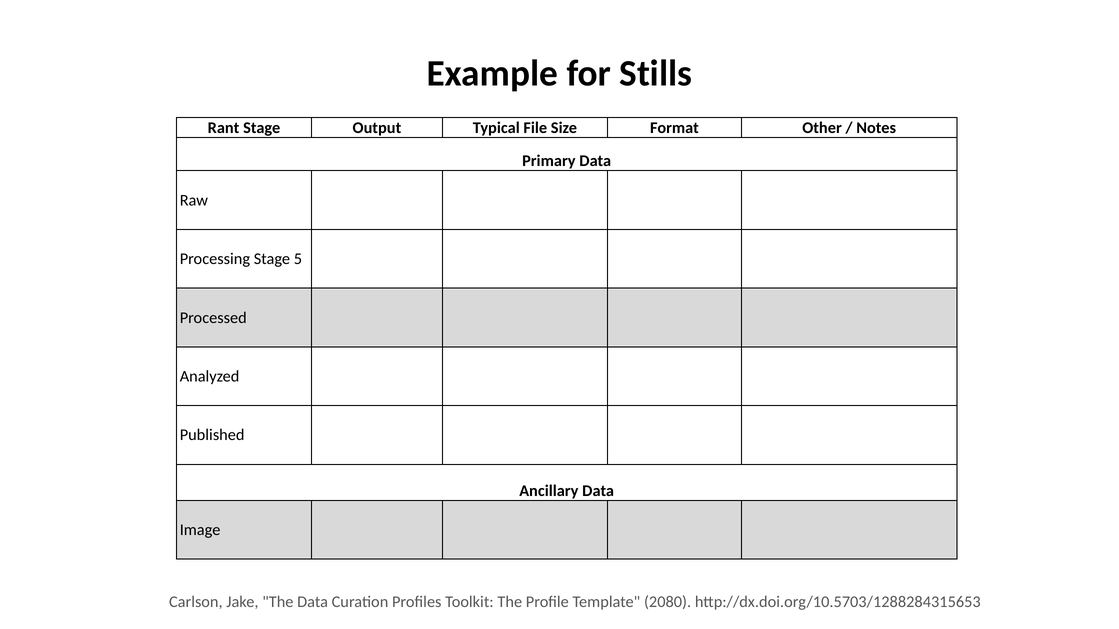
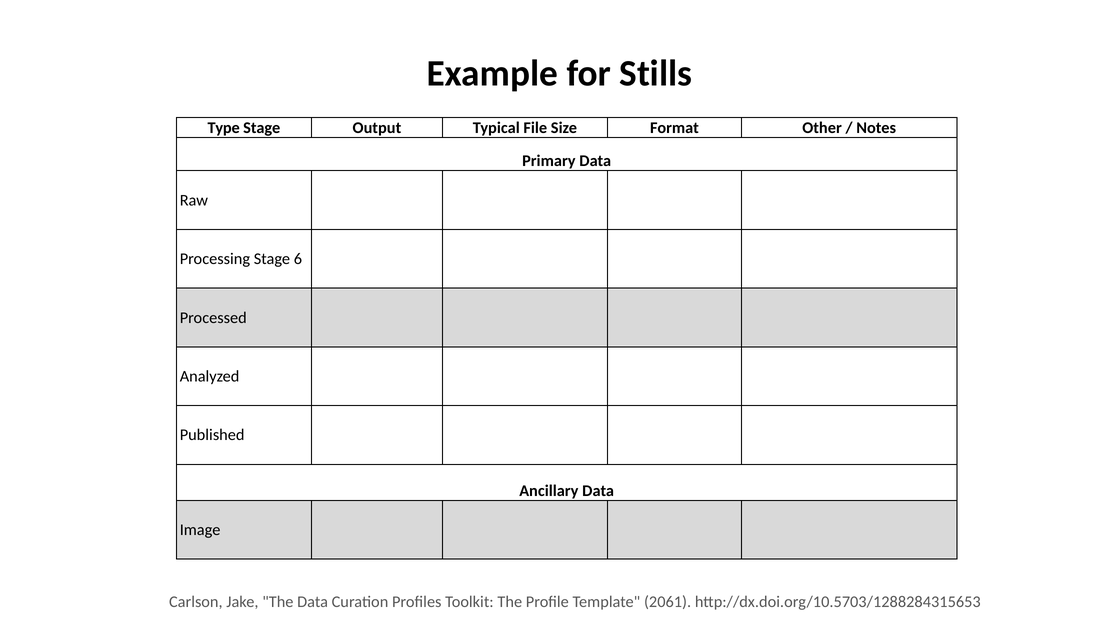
Rant: Rant -> Type (224, 128)
5: 5 -> 6 (298, 259)
2080: 2080 -> 2061 (668, 602)
